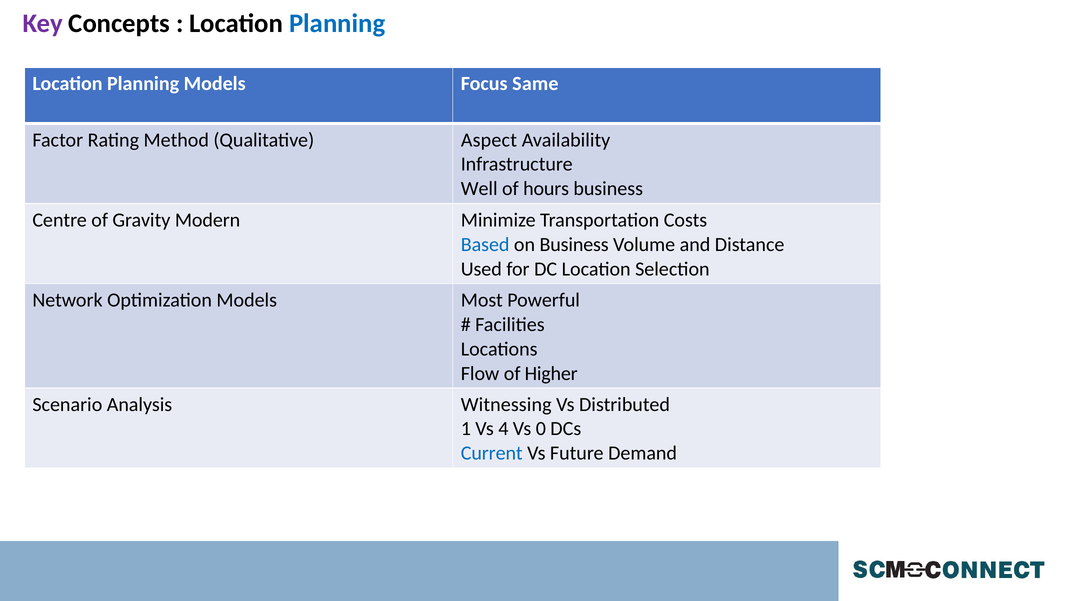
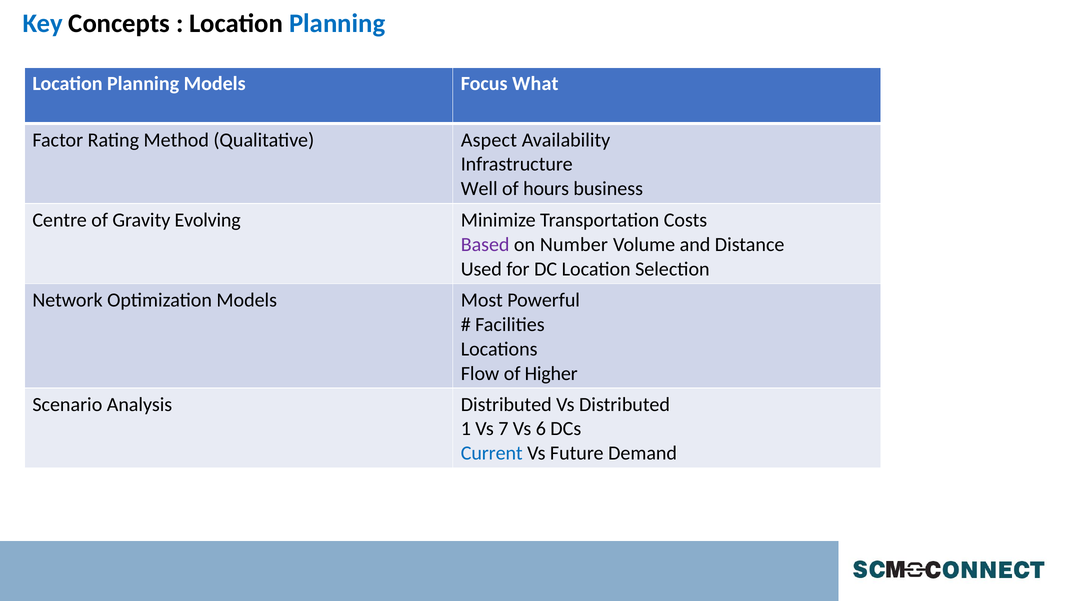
Key colour: purple -> blue (43, 24)
Same: Same -> What (535, 84)
Modern: Modern -> Evolving (208, 220)
Based colour: blue -> purple (485, 245)
on Business: Business -> Number (574, 245)
Analysis Witnessing: Witnessing -> Distributed (506, 405)
4: 4 -> 7 (503, 429)
0: 0 -> 6 (541, 429)
